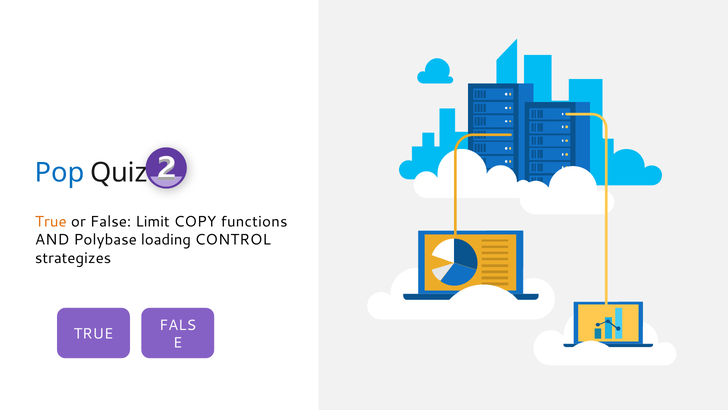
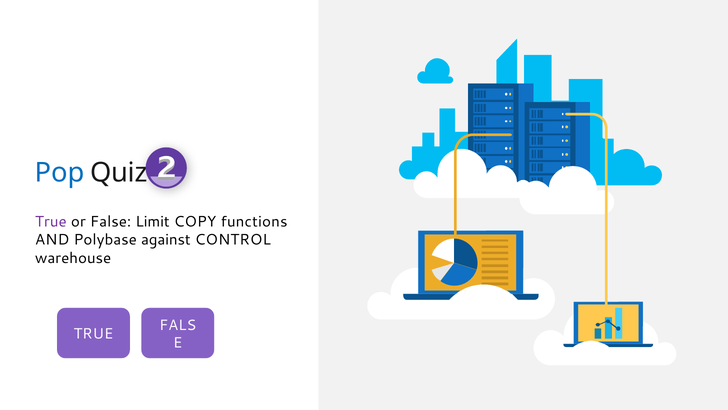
True colour: orange -> purple (51, 221)
loading: loading -> against (166, 239)
strategizes: strategizes -> warehouse (73, 258)
